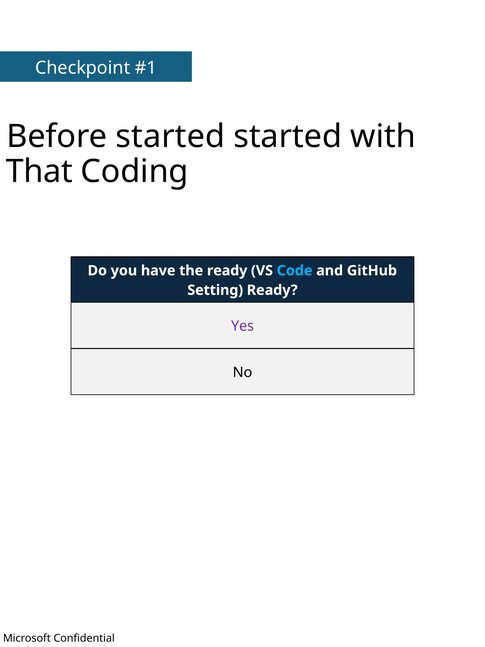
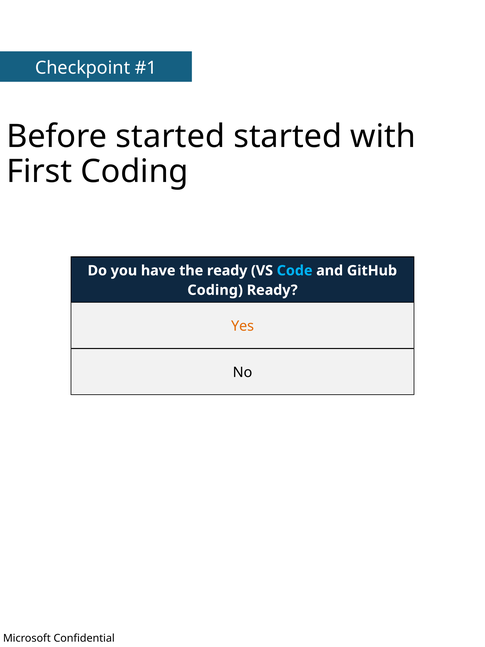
That: That -> First (39, 172)
Setting: Setting -> Coding (215, 290)
Yes colour: purple -> orange (243, 326)
